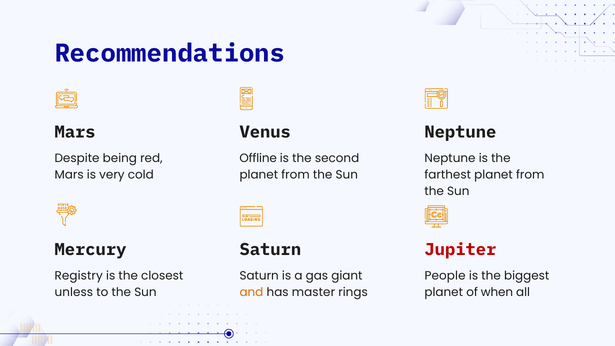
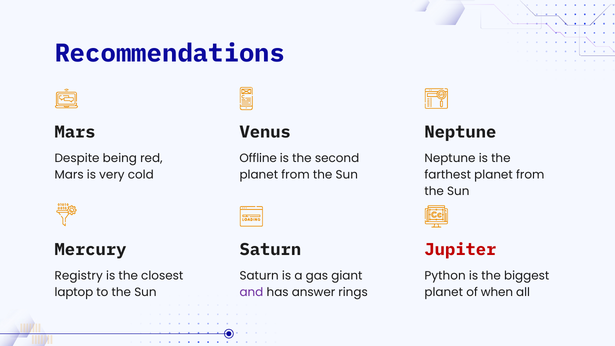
People: People -> Python (445, 276)
unless: unless -> laptop (74, 292)
and colour: orange -> purple (251, 292)
master: master -> answer (313, 292)
